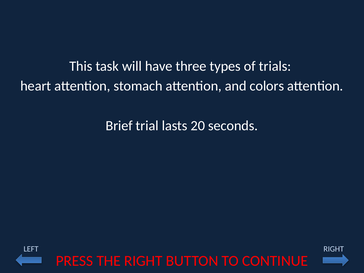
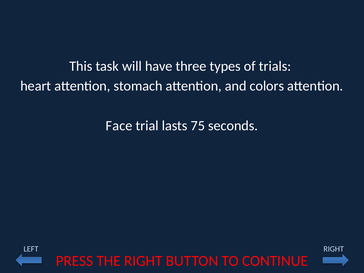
Brief: Brief -> Face (119, 126)
20: 20 -> 75 (198, 126)
